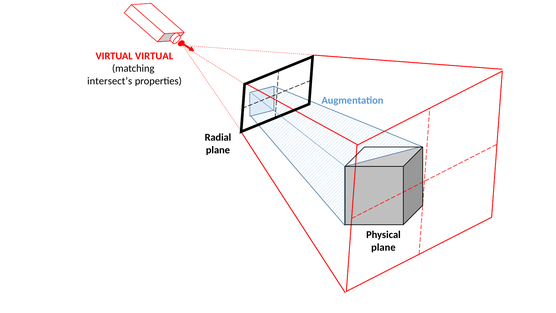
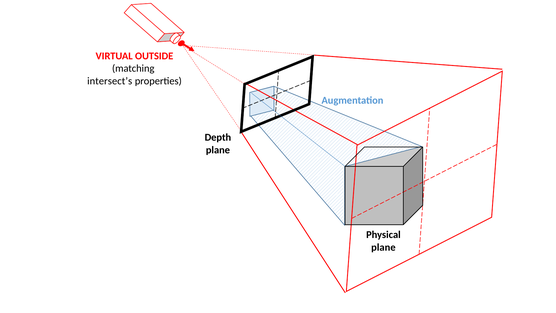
VIRTUAL VIRTUAL: VIRTUAL -> OUTSIDE (154, 56)
Radial: Radial -> Depth (218, 137)
